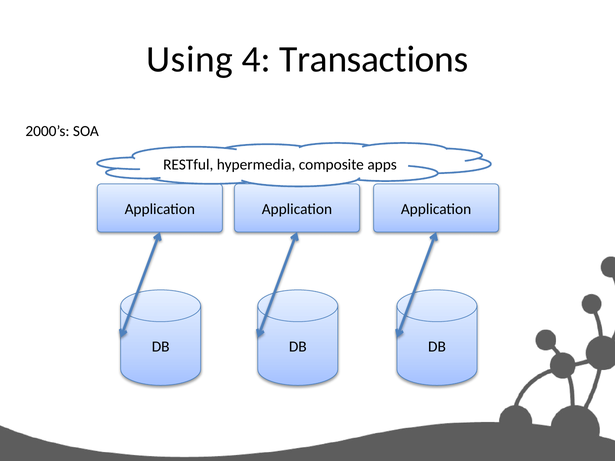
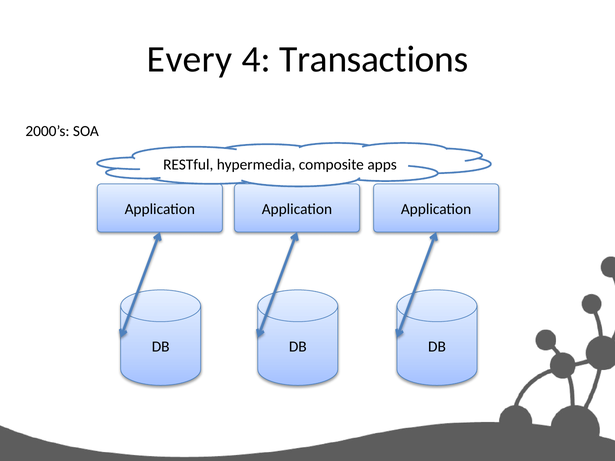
Using: Using -> Every (190, 60)
